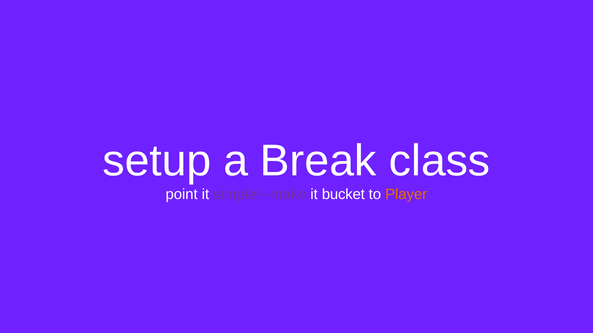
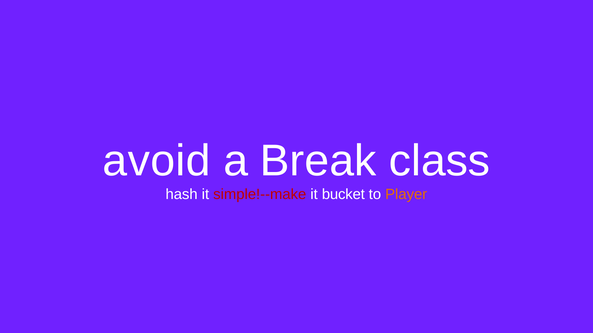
setup: setup -> avoid (157, 161)
point: point -> hash (182, 194)
simple!--make colour: purple -> red (260, 194)
